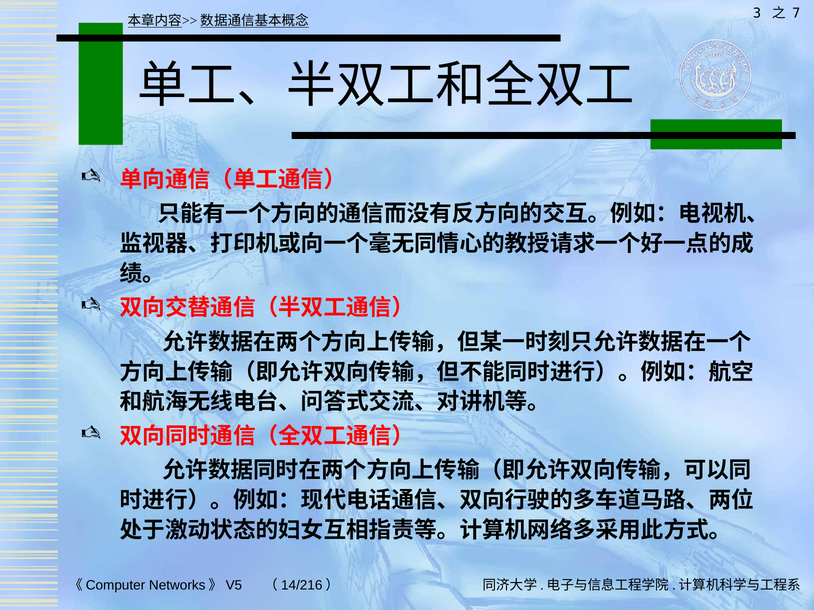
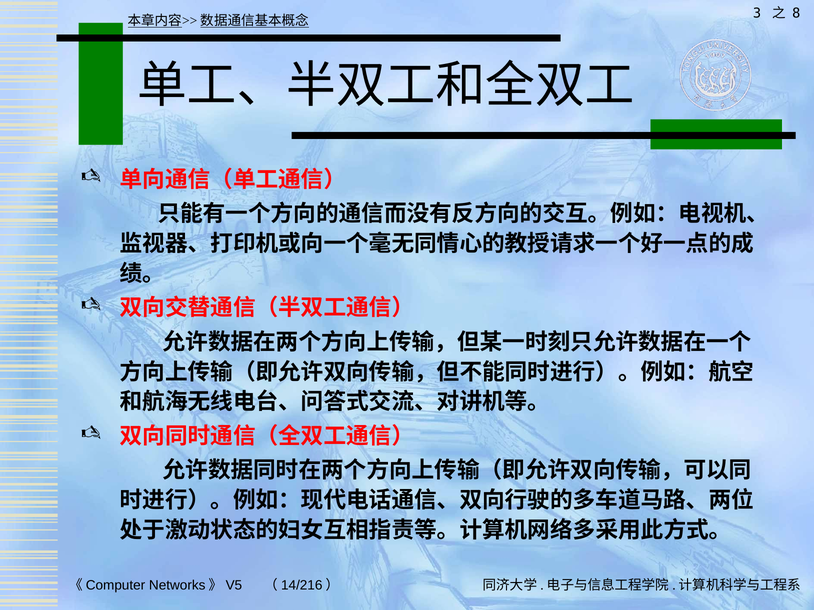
7: 7 -> 8 (796, 13)
